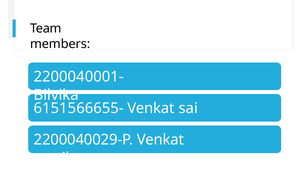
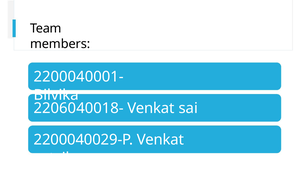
6151566655-: 6151566655- -> 2206040018- (79, 108)
